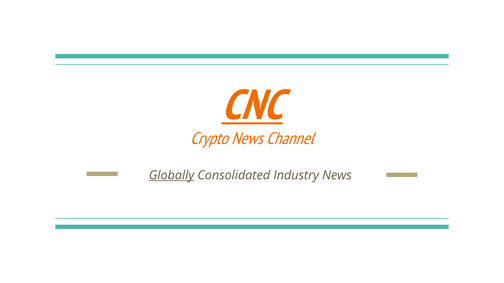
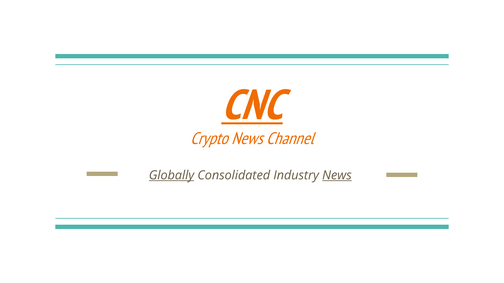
News underline: none -> present (337, 176)
